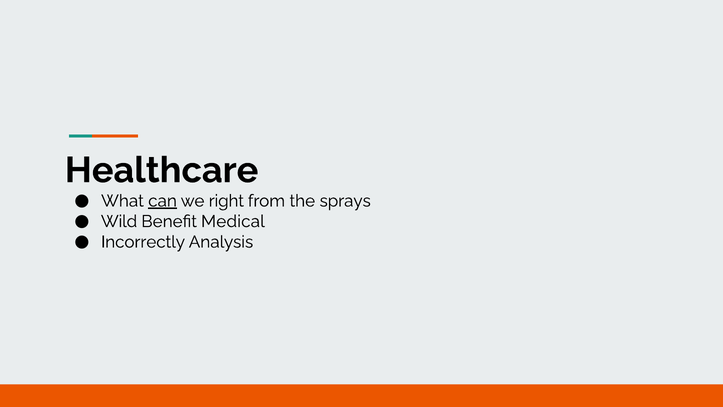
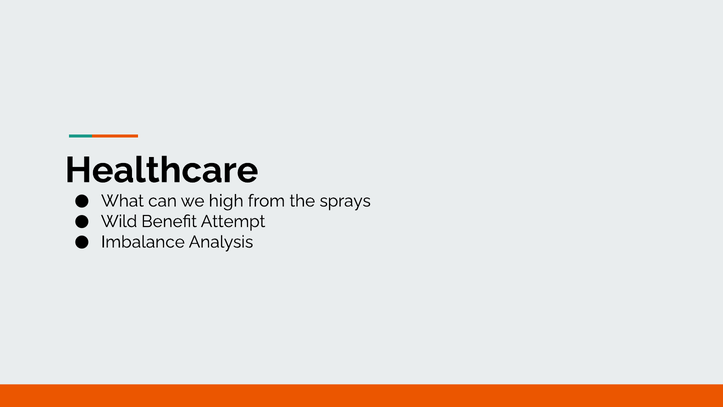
can underline: present -> none (163, 201)
right: right -> high (226, 201)
Medical: Medical -> Attempt (233, 221)
Incorrectly: Incorrectly -> Imbalance (143, 242)
